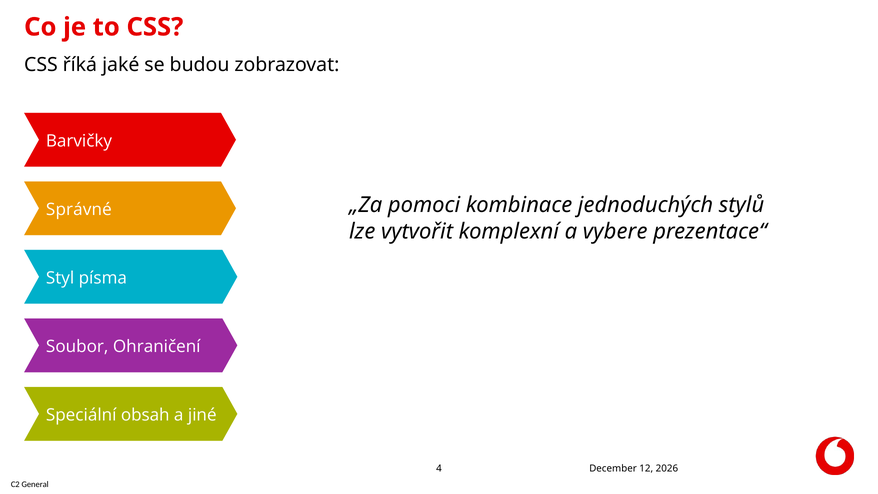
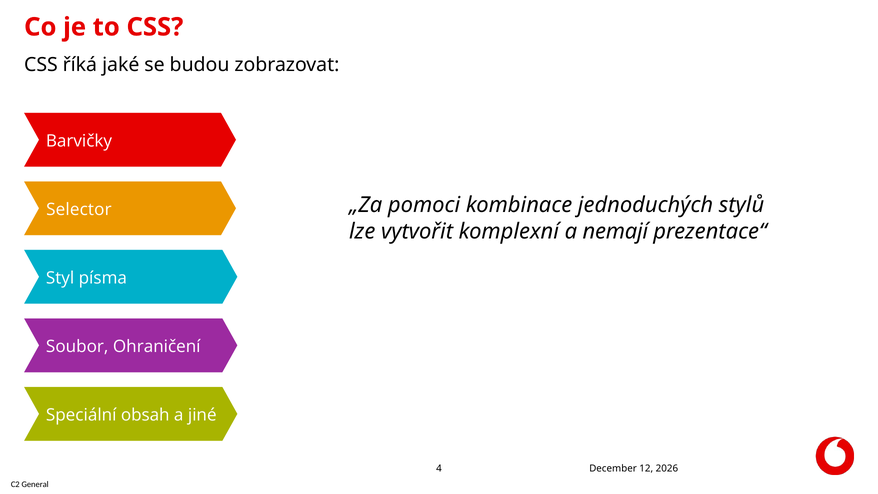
Správné: Správné -> Selector (79, 209)
vybere: vybere -> nemají (615, 231)
